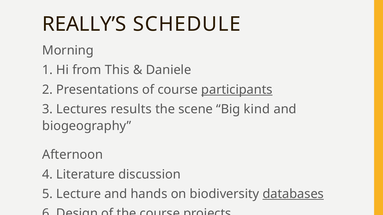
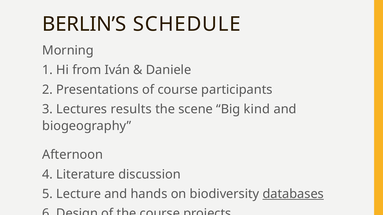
REALLY’S: REALLY’S -> BERLIN’S (84, 24)
This: This -> Iván (117, 70)
participants underline: present -> none (237, 90)
